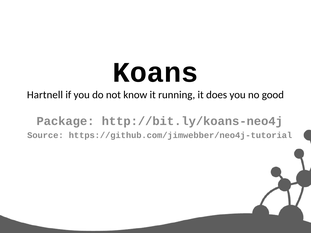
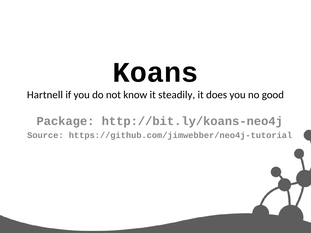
running: running -> steadily (177, 95)
